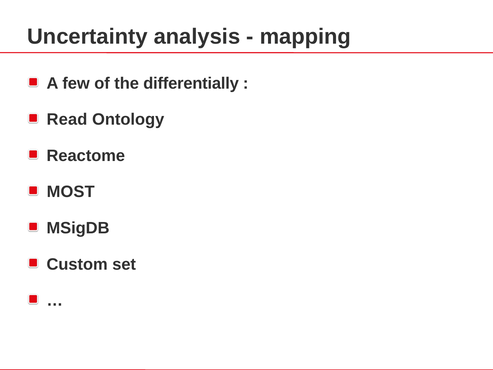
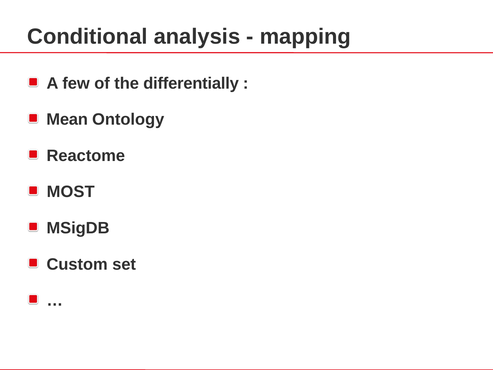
Uncertainty: Uncertainty -> Conditional (87, 36)
Read: Read -> Mean (67, 119)
